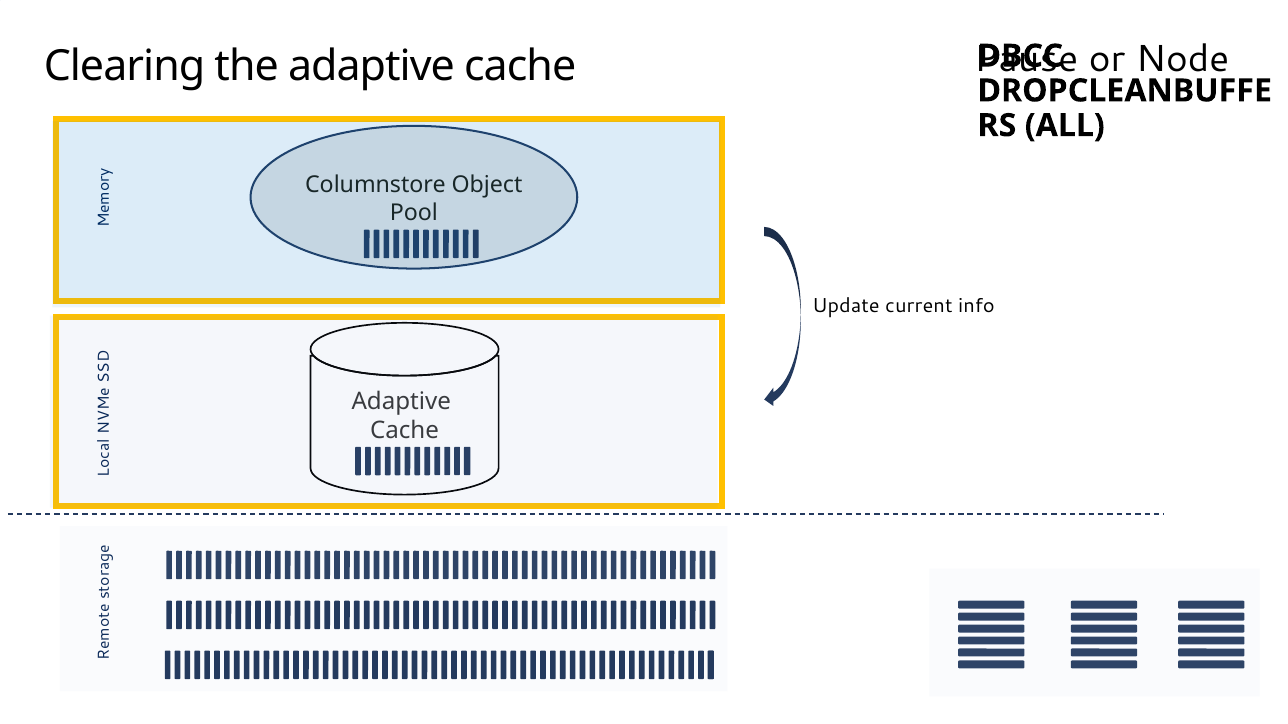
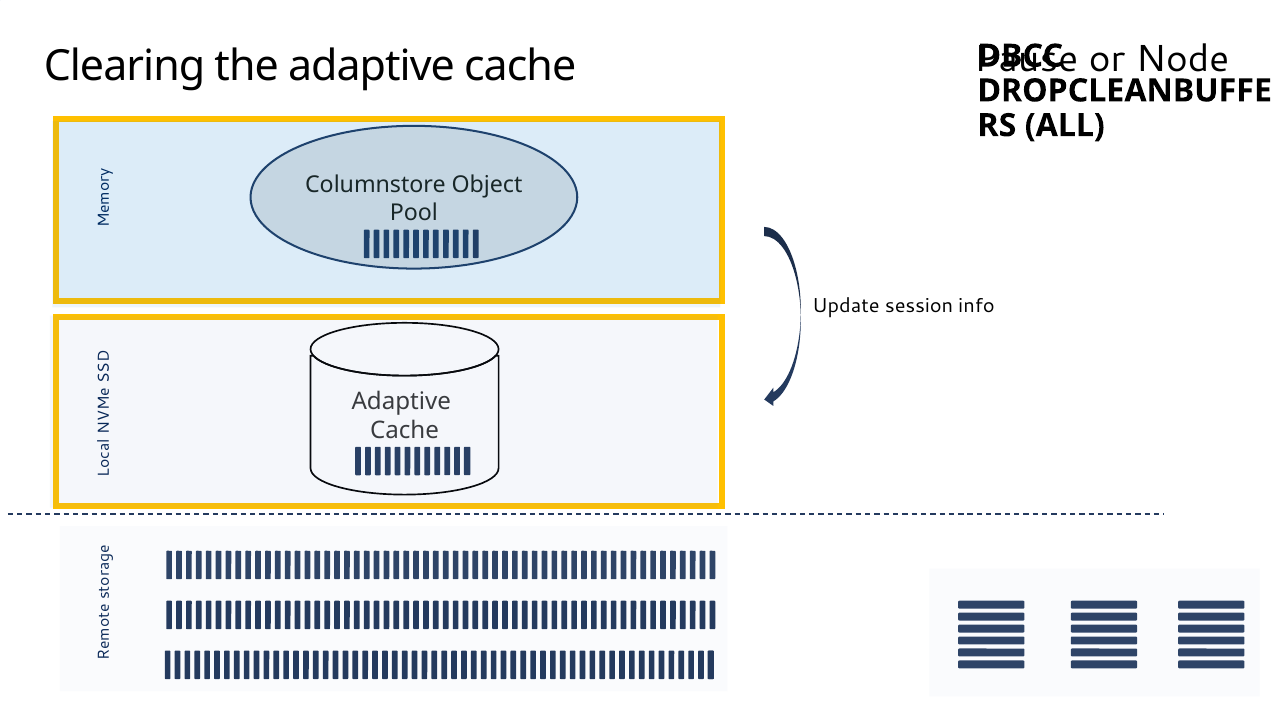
current: current -> session (919, 307)
